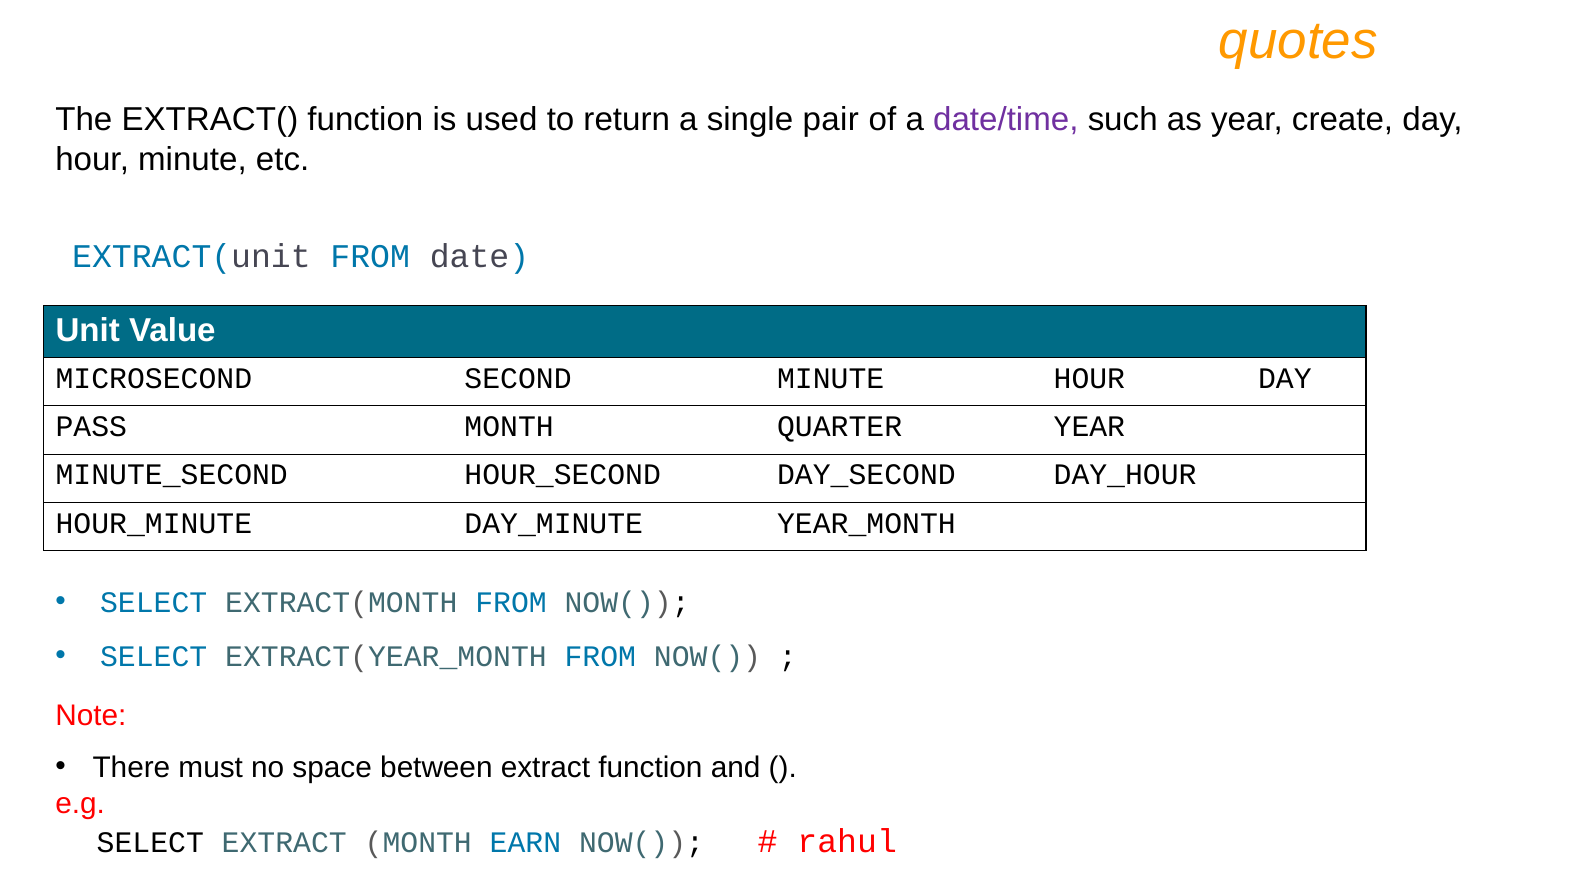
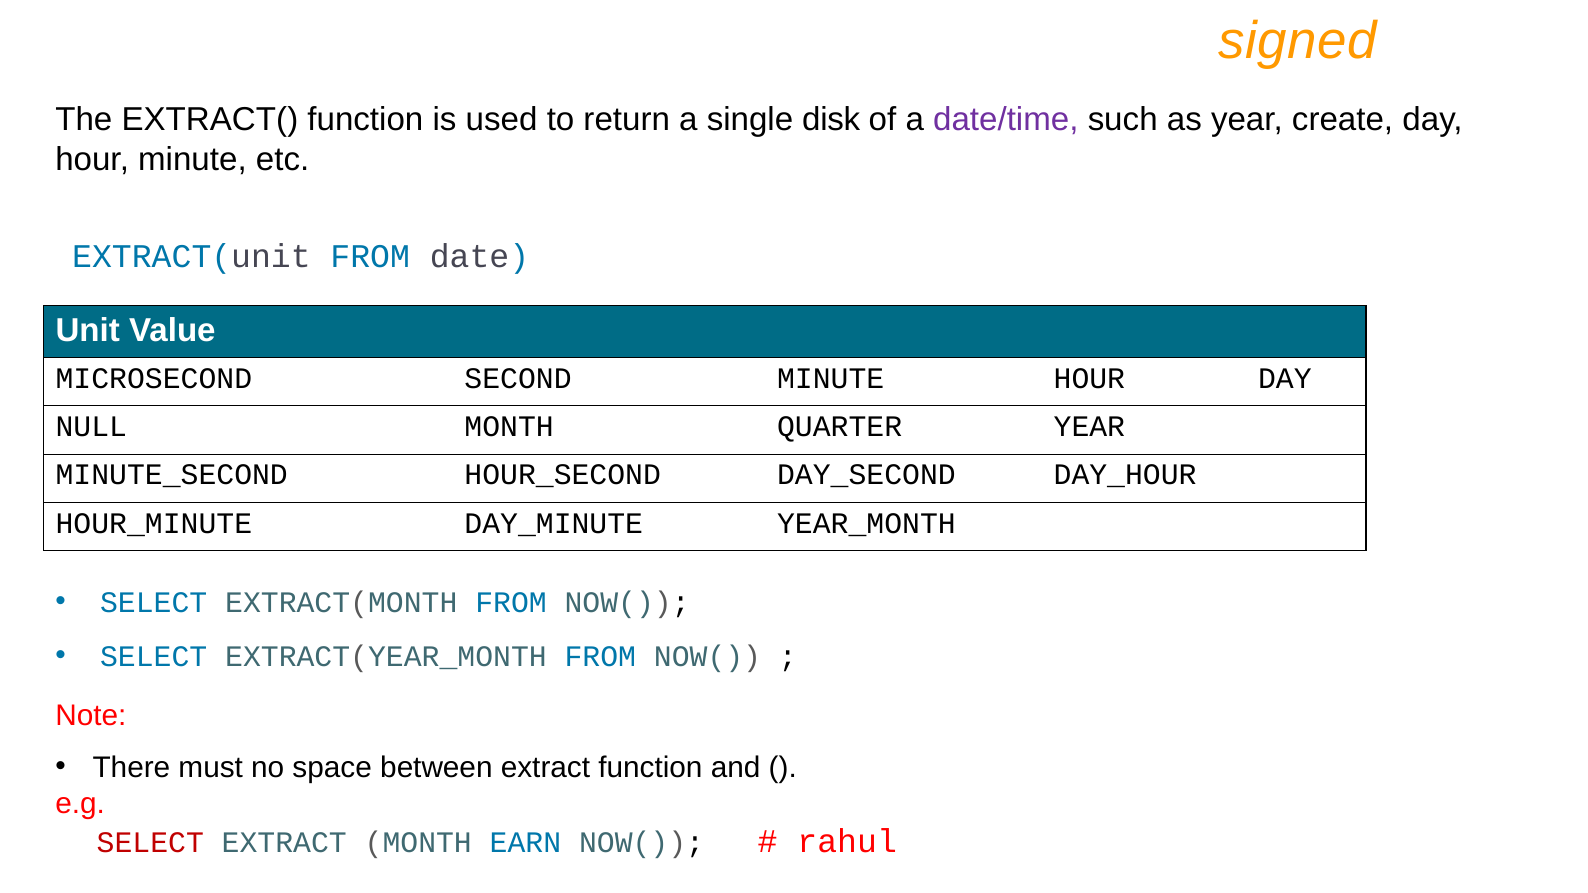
quotes: quotes -> signed (1298, 41)
pair: pair -> disk (831, 120)
PASS: PASS -> NULL (91, 427)
SELECT colour: black -> red (150, 843)
